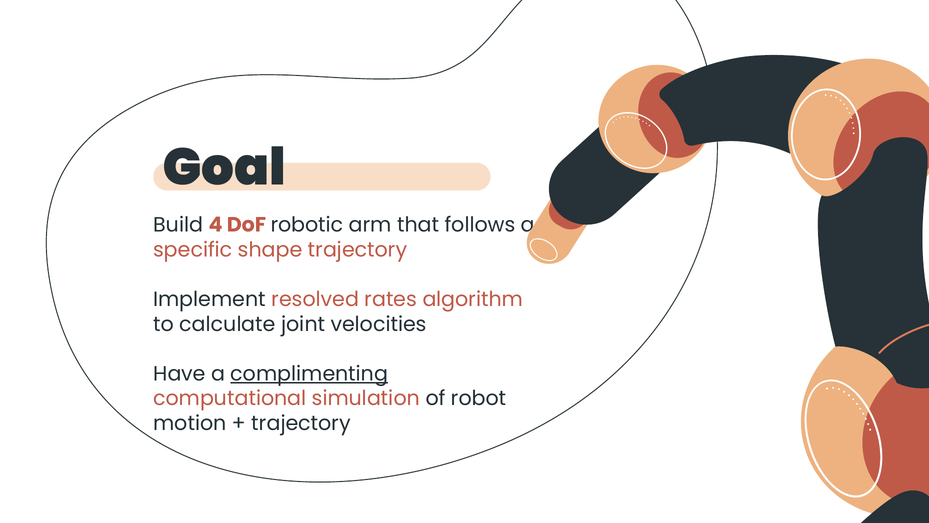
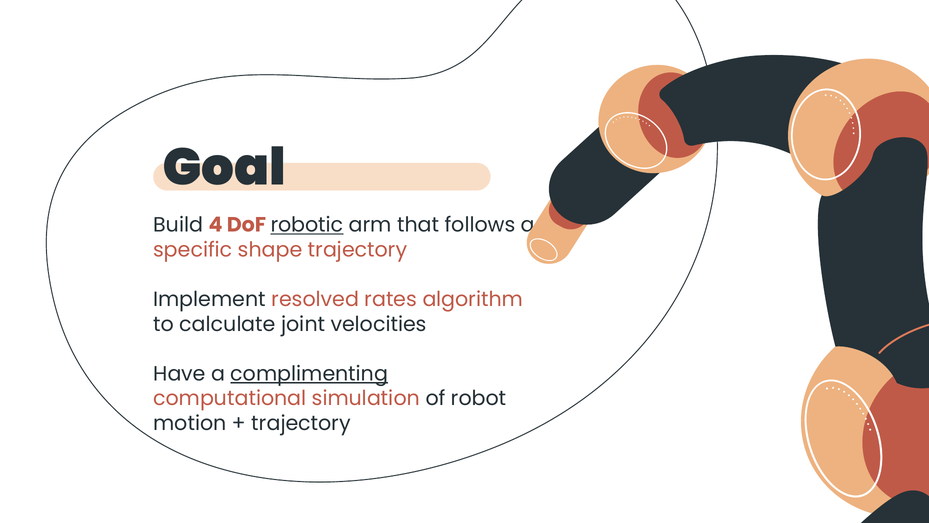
robotic underline: none -> present (307, 225)
